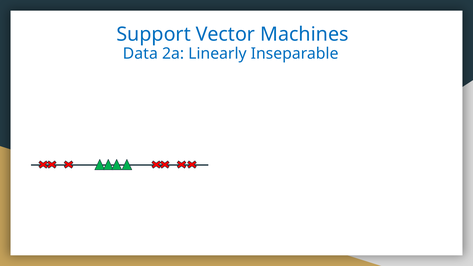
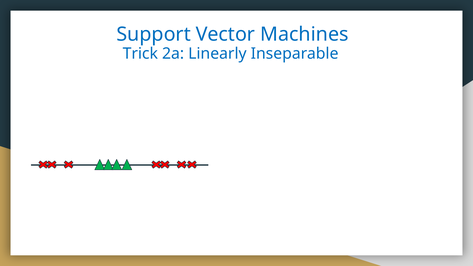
Data: Data -> Trick (140, 53)
